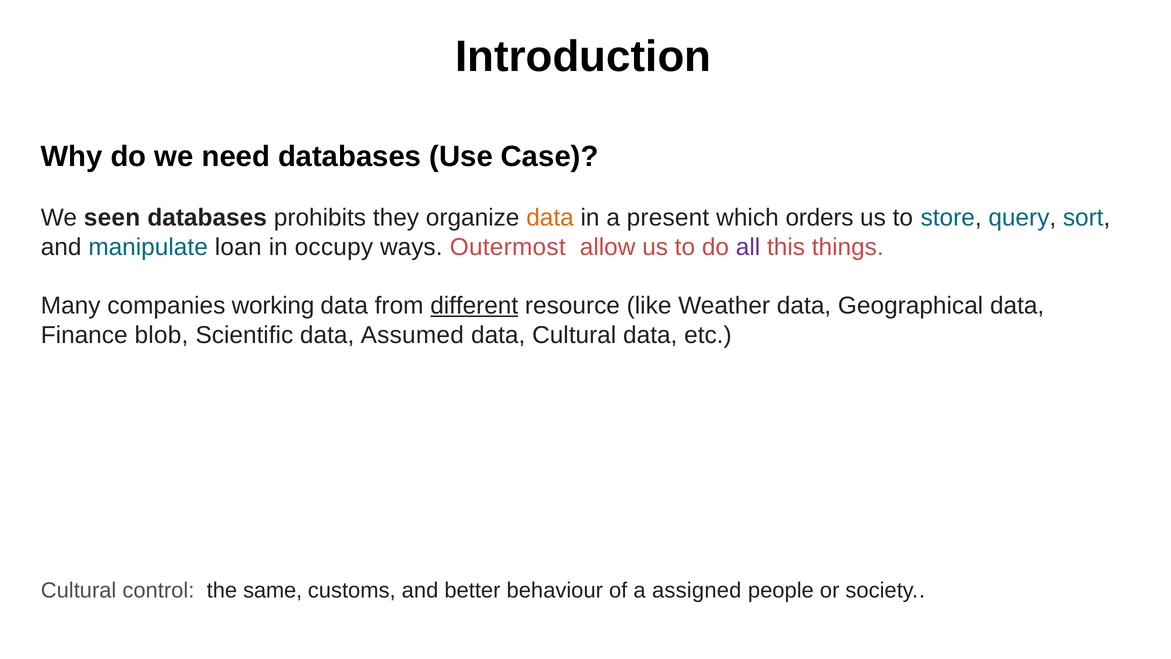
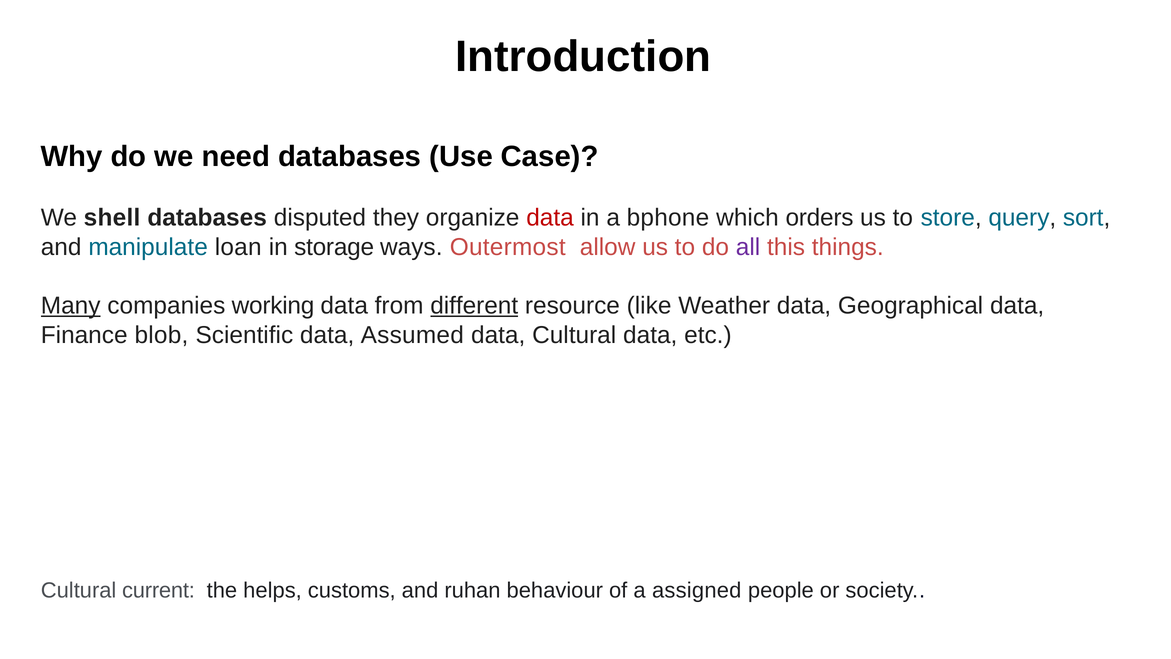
seen: seen -> shell (112, 218)
prohibits: prohibits -> disputed (320, 218)
data colour: orange -> red (550, 218)
present: present -> bphone (668, 218)
occupy: occupy -> storage (334, 247)
Many underline: none -> present (71, 306)
control: control -> current (158, 590)
same: same -> helps (273, 590)
better: better -> ruhan (472, 590)
